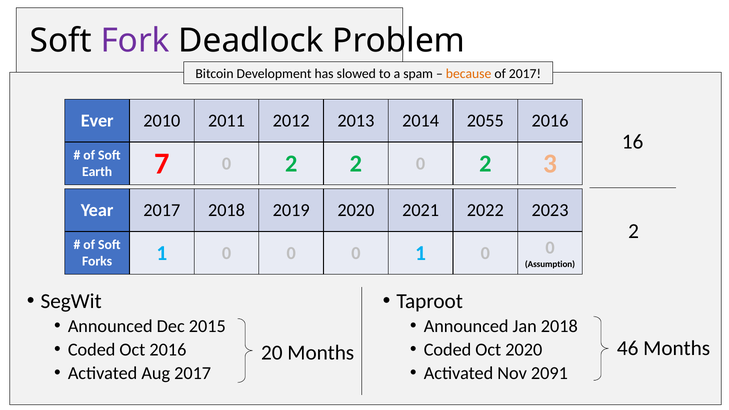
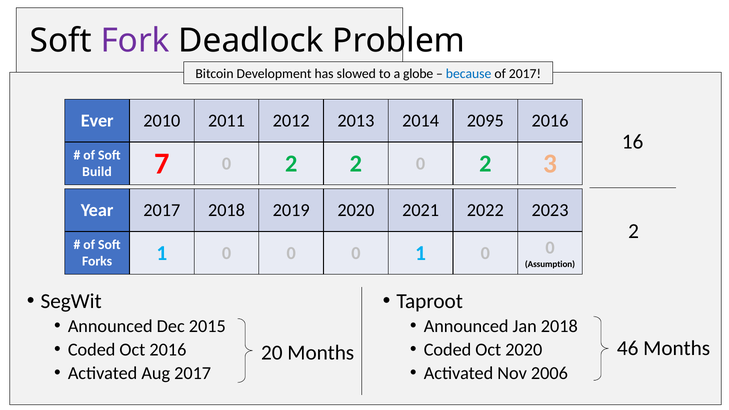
spam: spam -> globe (418, 74)
because colour: orange -> blue (469, 74)
2055: 2055 -> 2095 (485, 121)
Earth: Earth -> Build (97, 172)
2091: 2091 -> 2006 (549, 373)
